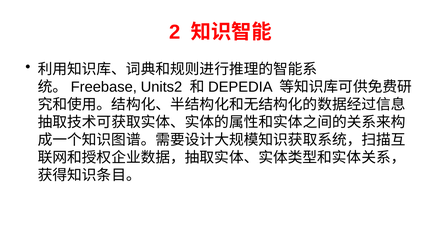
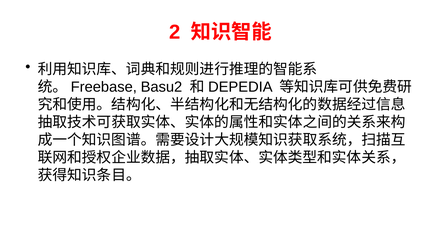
Units2: Units2 -> Basu2 (161, 87)
